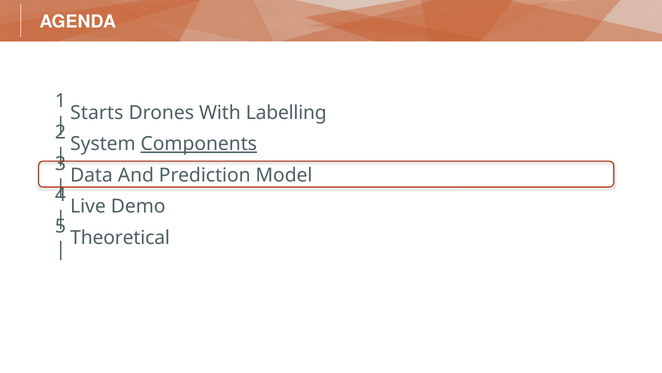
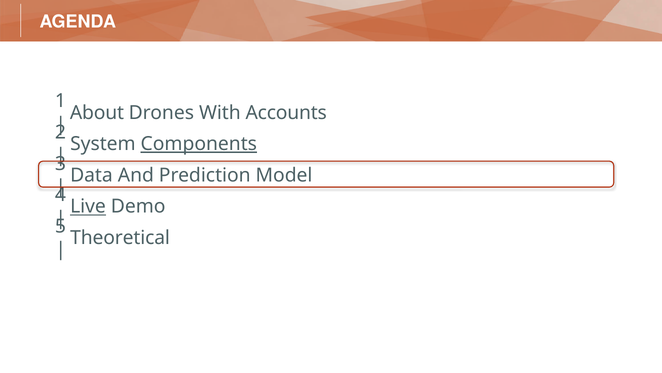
Starts: Starts -> About (97, 112)
Labelling: Labelling -> Accounts (286, 112)
Live underline: none -> present (88, 206)
